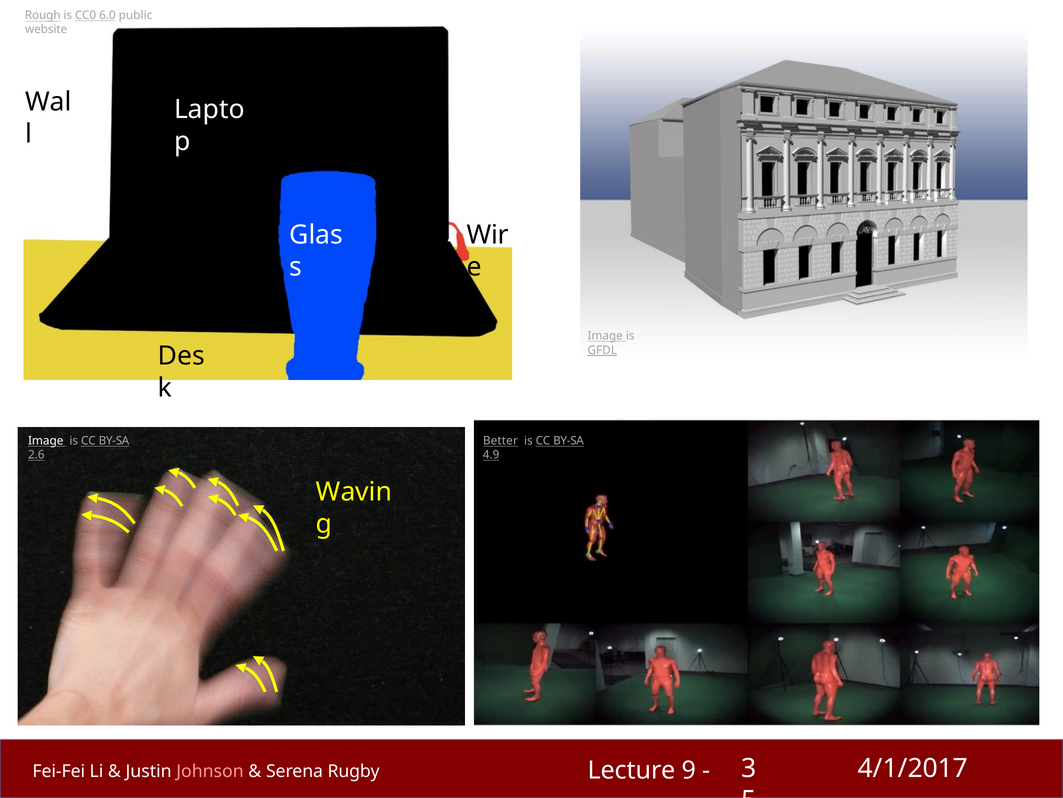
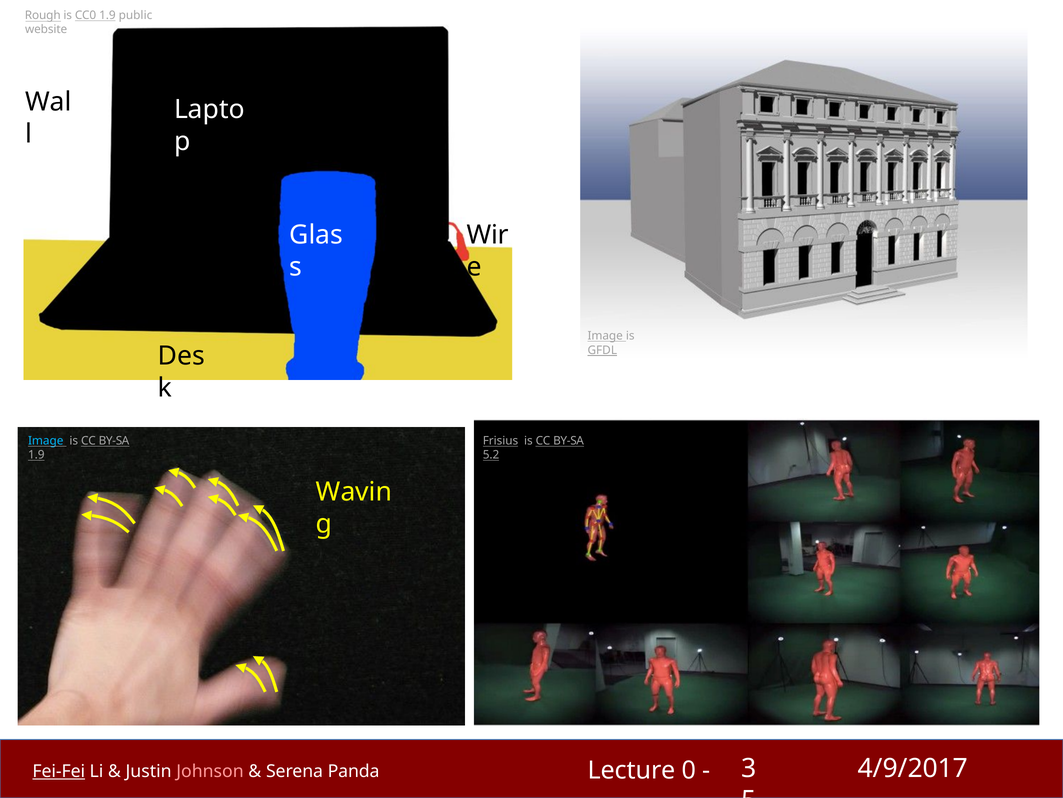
CC0 6.0: 6.0 -> 1.9 (107, 15)
Image colour: white -> light blue (46, 440)
Better: Better -> Frisius (500, 440)
2.6: 2.6 -> 1.9 (36, 455)
4.9: 4.9 -> 5.2 (491, 455)
4/1/2017: 4/1/2017 -> 4/9/2017 (913, 768)
9: 9 -> 0 (689, 770)
Fei-Fei underline: none -> present (59, 771)
Rugby: Rugby -> Panda (354, 771)
